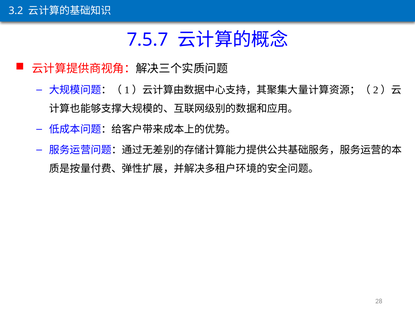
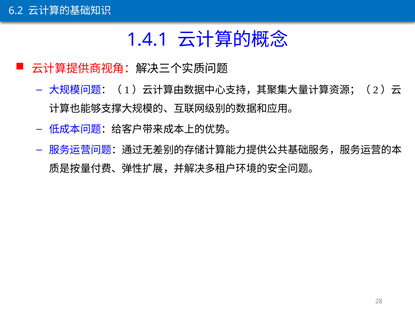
3.2: 3.2 -> 6.2 (16, 11)
7.5.7: 7.5.7 -> 1.4.1 (147, 40)
